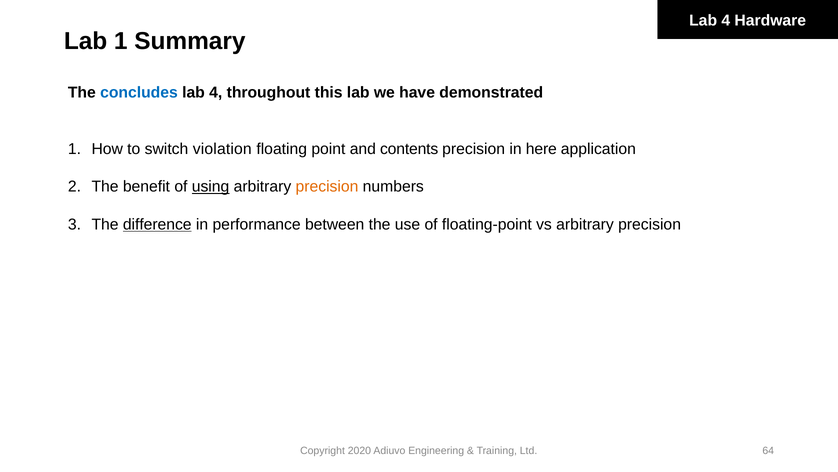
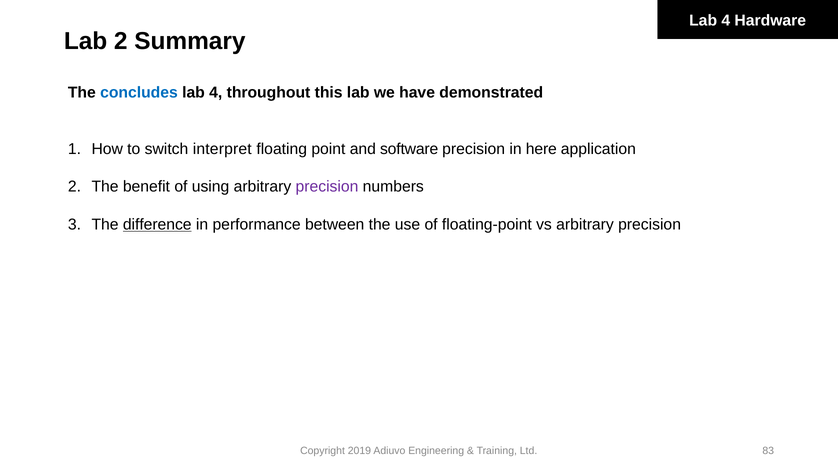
Lab 1: 1 -> 2 (121, 41)
violation: violation -> interpret (222, 149)
contents: contents -> software (409, 149)
using underline: present -> none (211, 186)
precision colour: orange -> purple (327, 186)
2020: 2020 -> 2019 (359, 450)
64: 64 -> 83 (768, 450)
